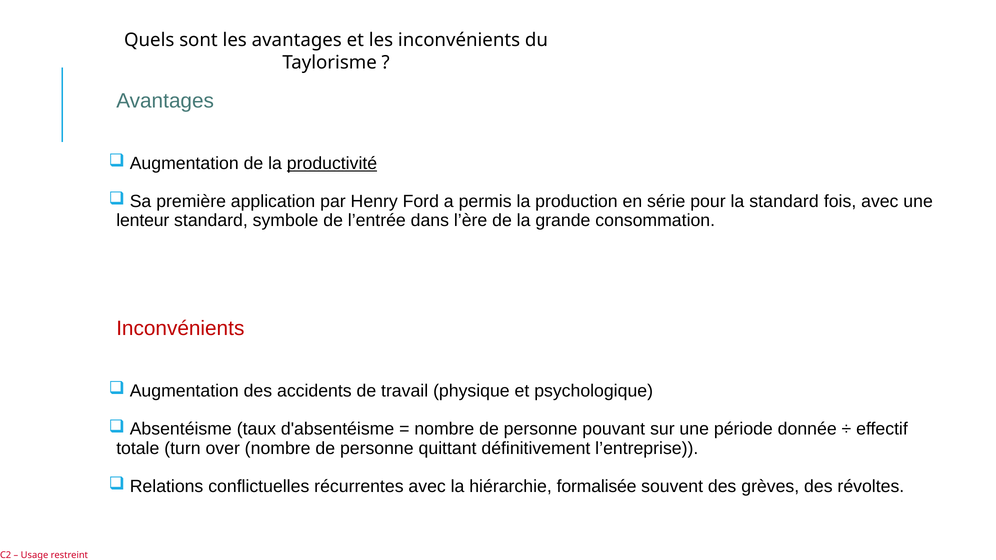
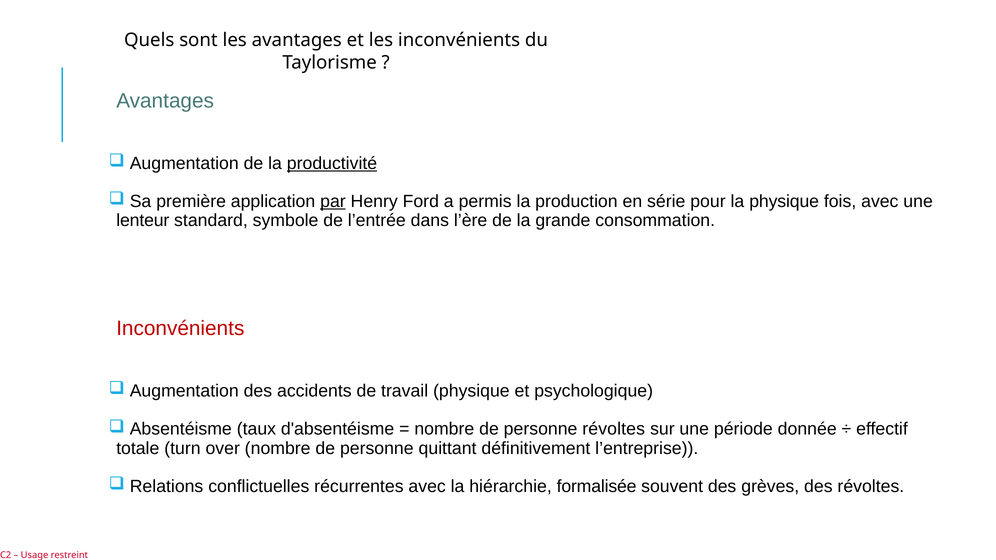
par underline: none -> present (333, 202)
la standard: standard -> physique (784, 202)
personne pouvant: pouvant -> révoltes (614, 429)
